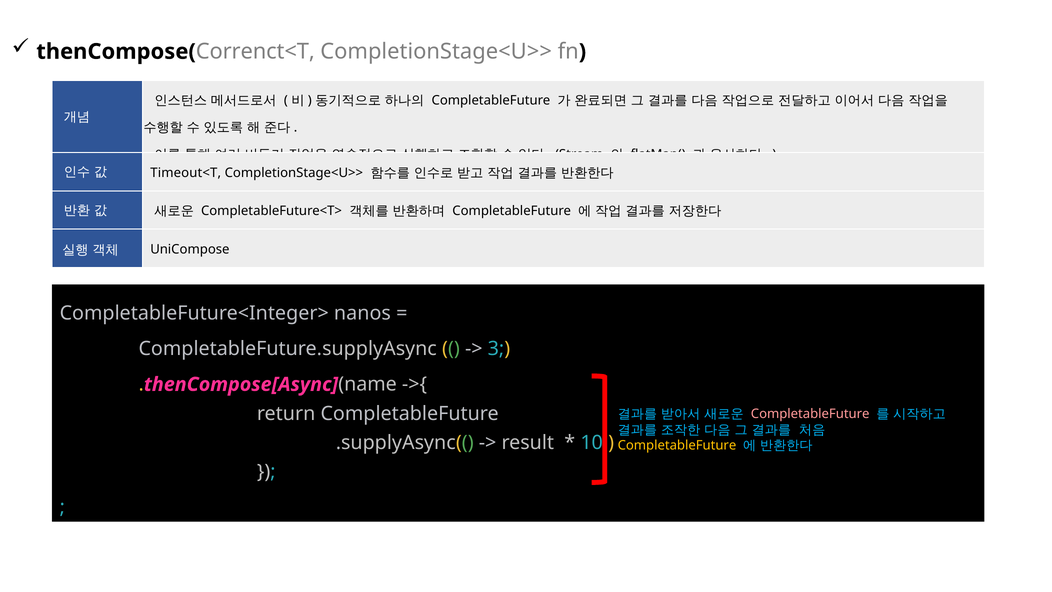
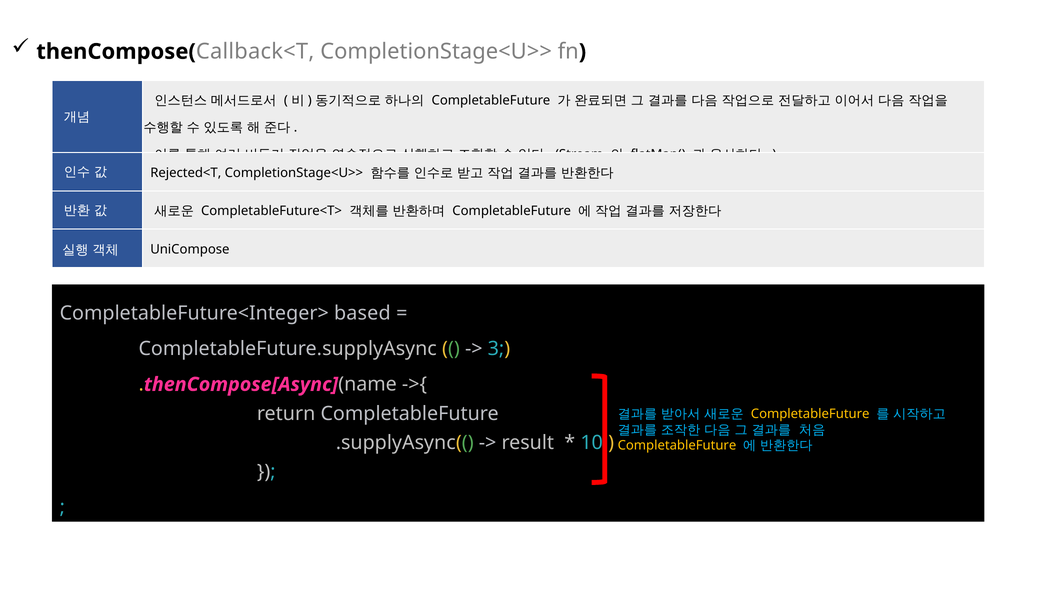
Correnct<T: Correnct<T -> Callback<T (255, 52)
Timeout<T: Timeout<T -> Rejected<T (186, 173)
nanos: nanos -> based (362, 313)
CompletableFuture colour: pink -> yellow (810, 414)
